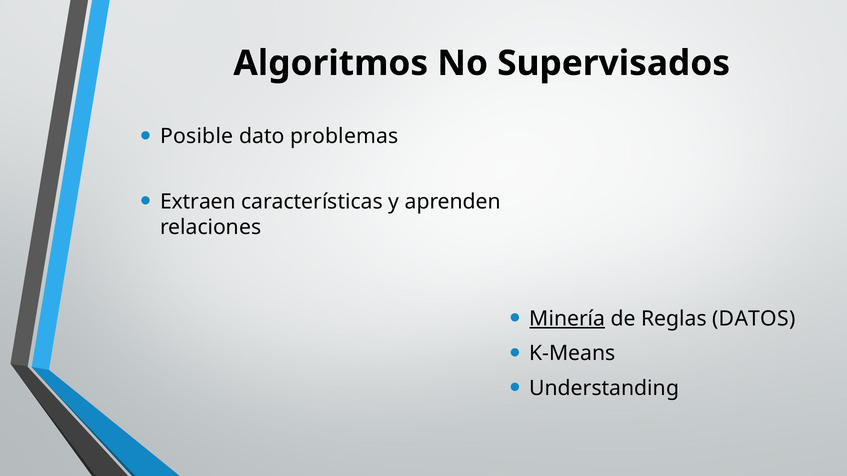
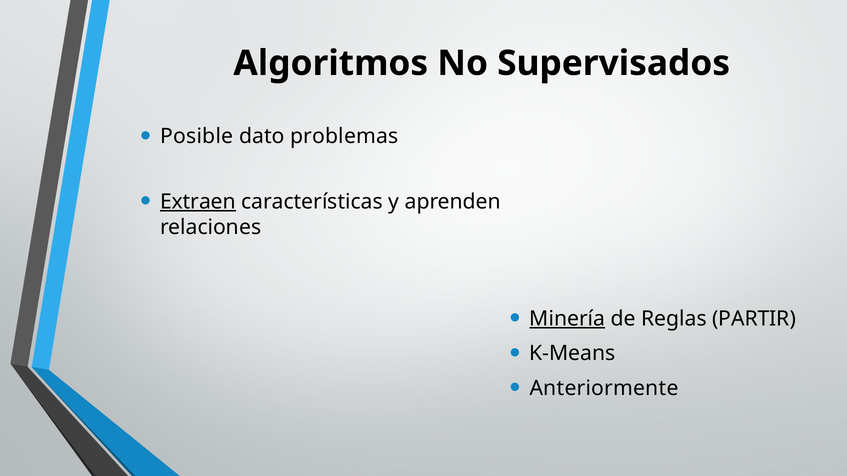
Extraen underline: none -> present (198, 202)
DATOS: DATOS -> PARTIR (754, 319)
Understanding: Understanding -> Anteriormente (604, 389)
